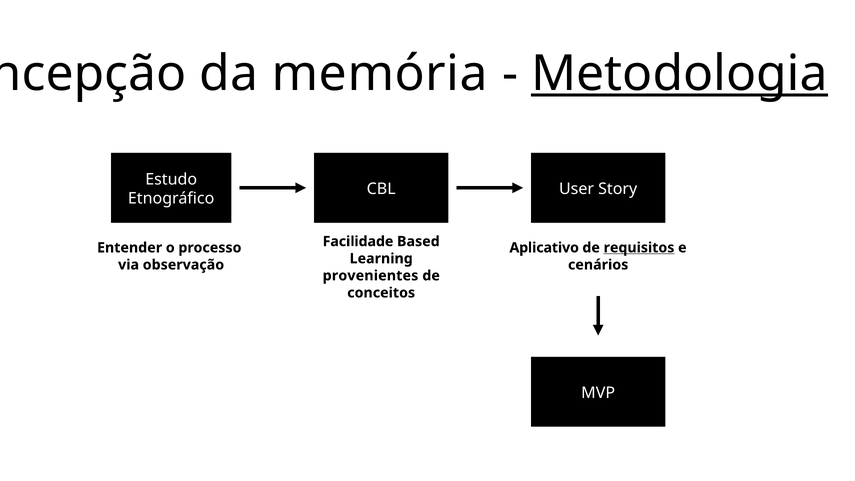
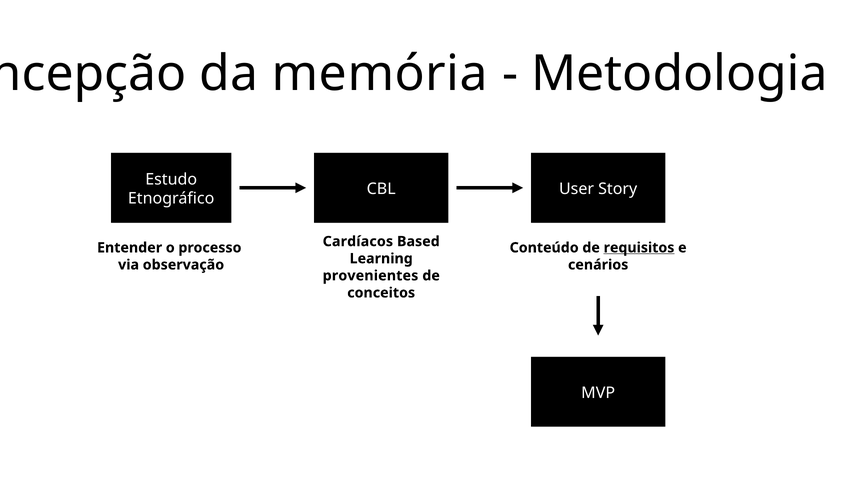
Metodologia underline: present -> none (679, 74)
Facilidade: Facilidade -> Cardíacos (358, 241)
Aplicativo: Aplicativo -> Conteúdo (544, 248)
